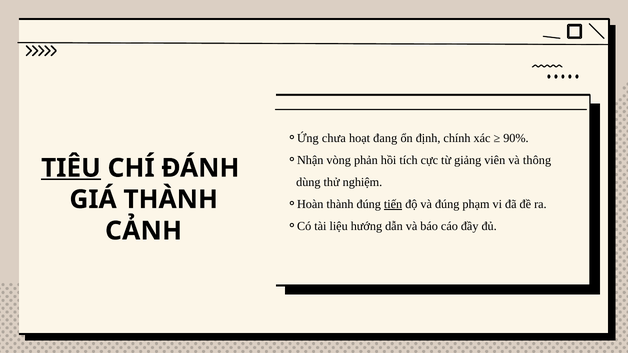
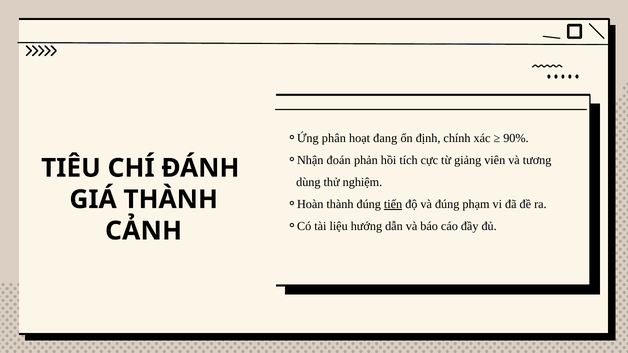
chưa: chưa -> phân (334, 138)
vòng: vòng -> đoán (339, 160)
thông: thông -> tương (537, 160)
TIÊU underline: present -> none (71, 168)
